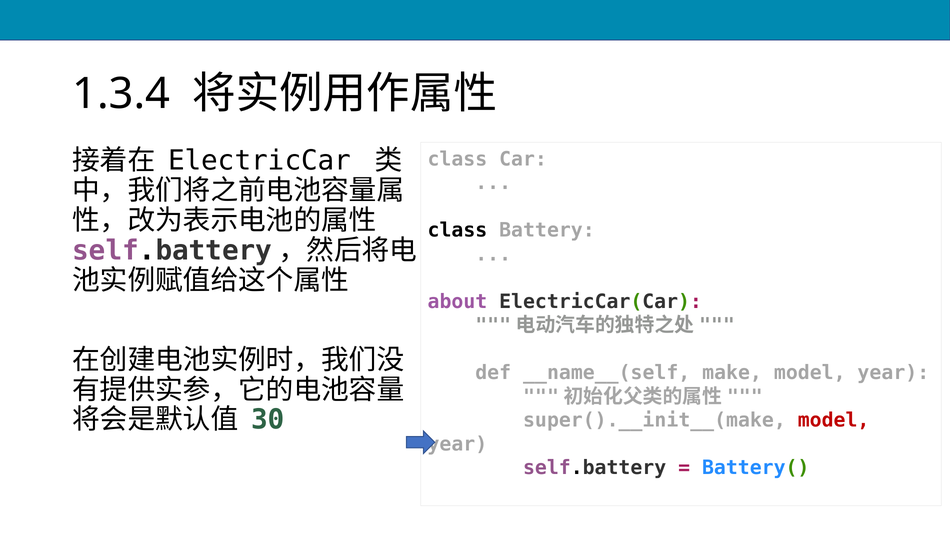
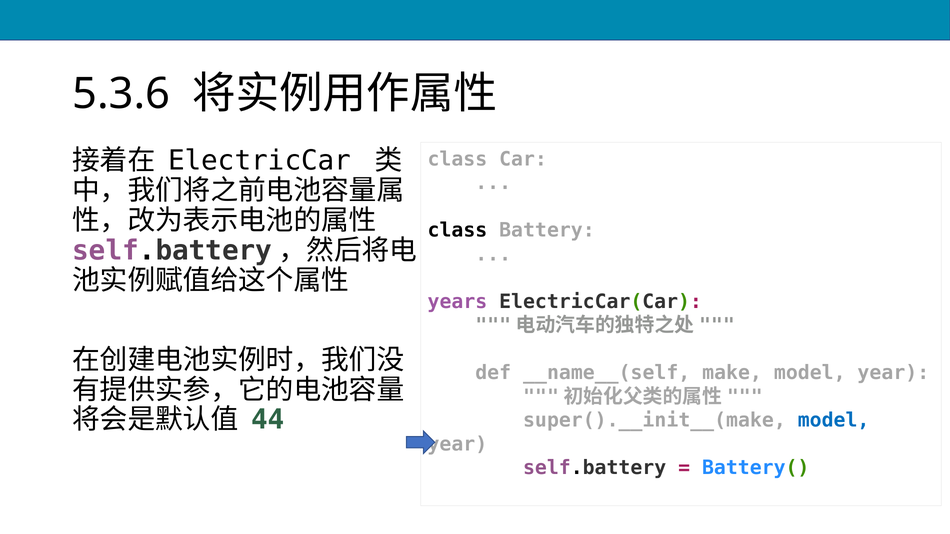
1.3.4: 1.3.4 -> 5.3.6 (121, 94)
about: about -> years (457, 302)
30: 30 -> 44 (268, 420)
model colour: red -> blue (834, 421)
